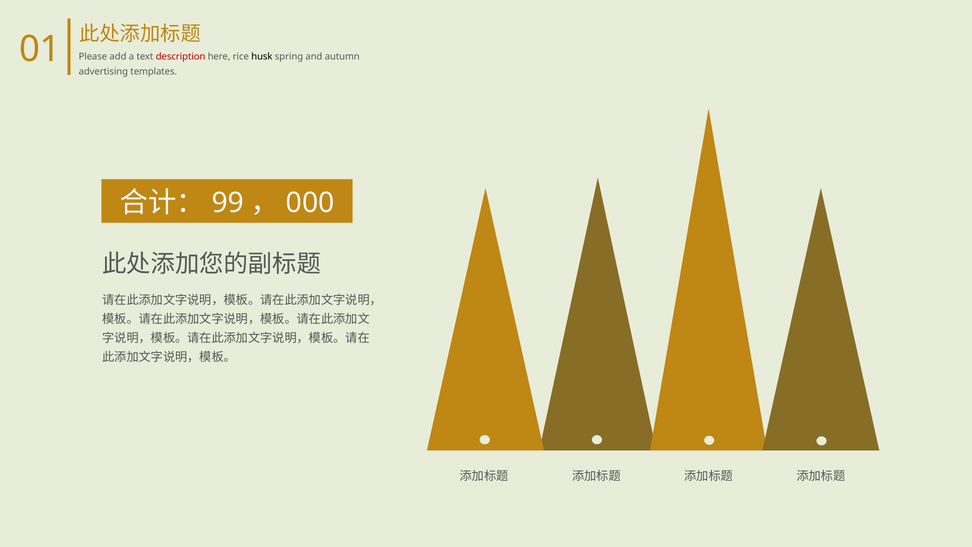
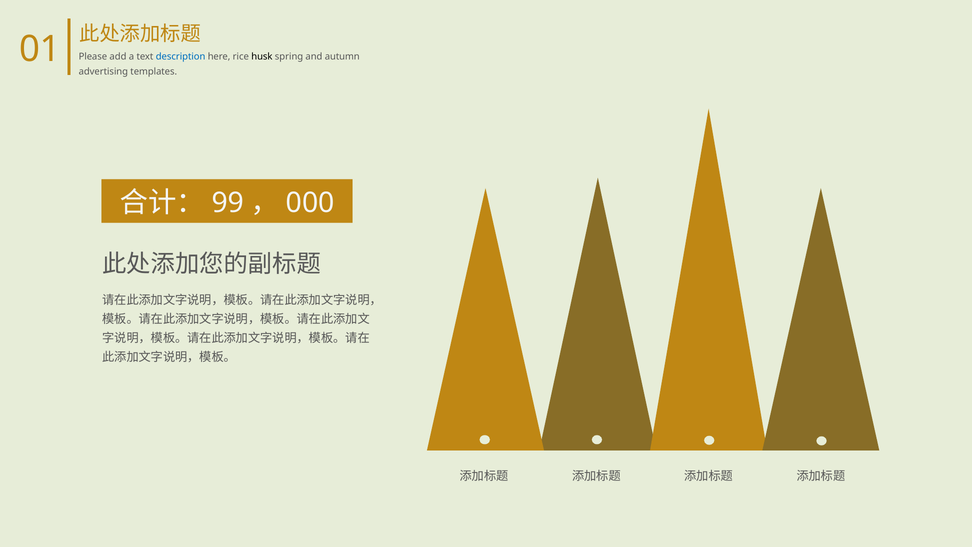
description colour: red -> blue (181, 57)
